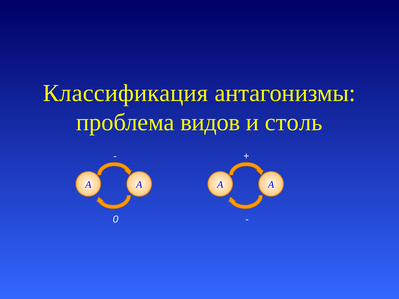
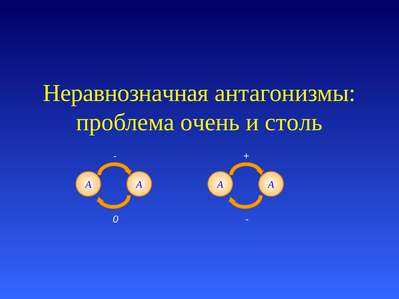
Классификация: Классификация -> Неравнозначная (126, 93)
видов: видов -> очень (210, 122)
